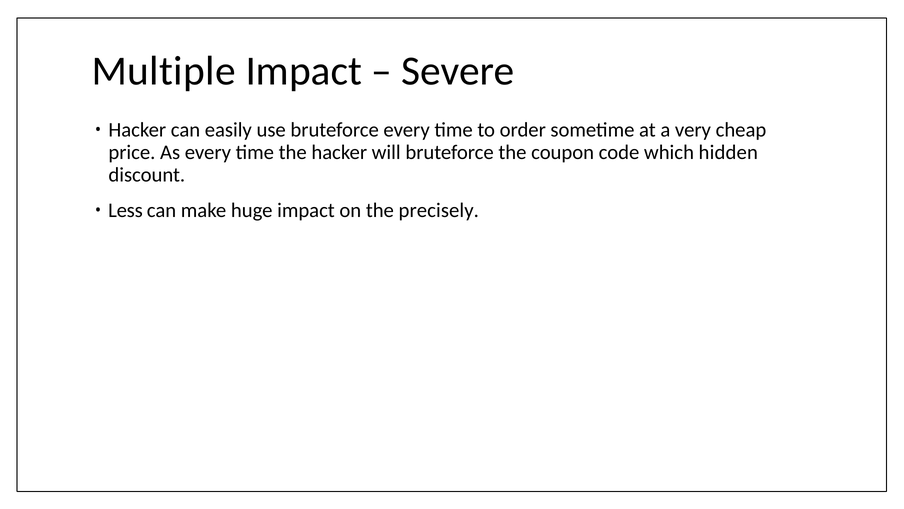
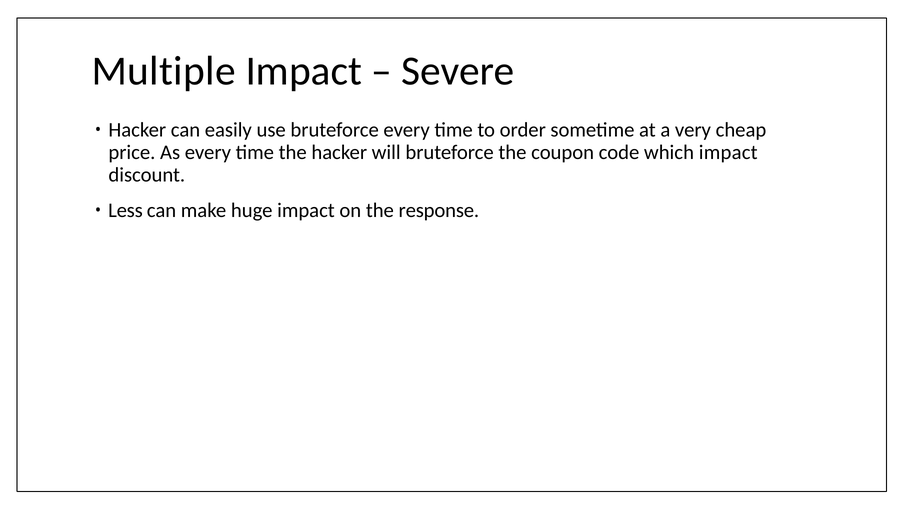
which hidden: hidden -> impact (728, 152)
precisely: precisely -> response (439, 210)
